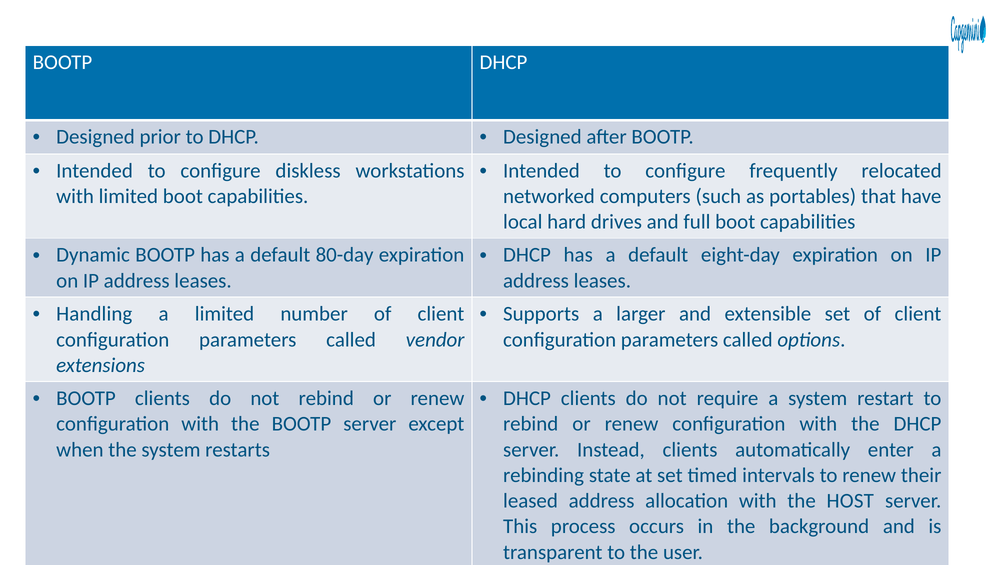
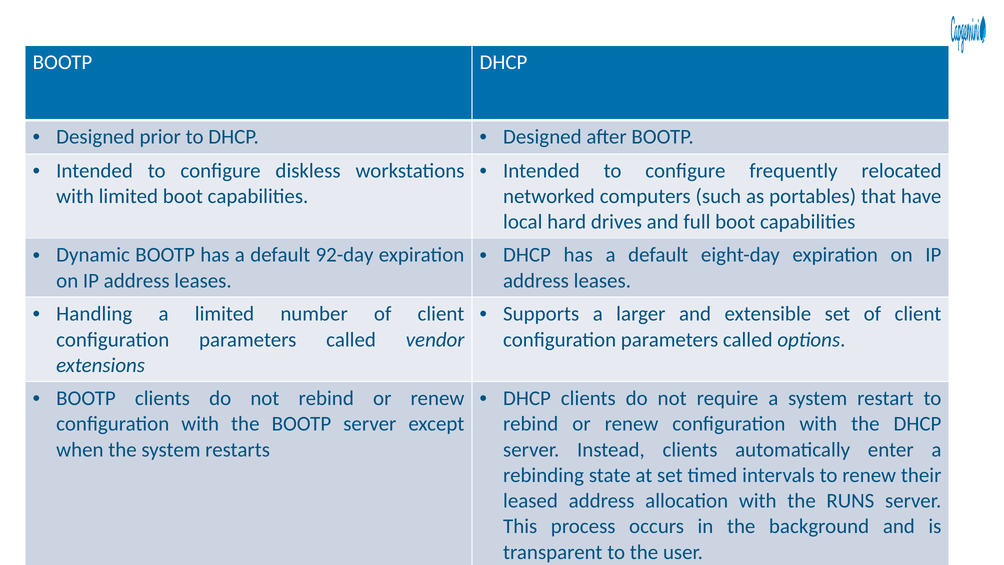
80-day: 80-day -> 92-day (345, 255)
HOST: HOST -> RUNS (850, 501)
